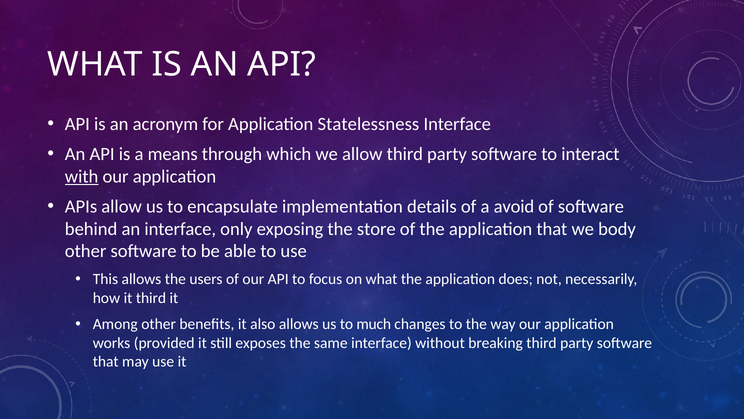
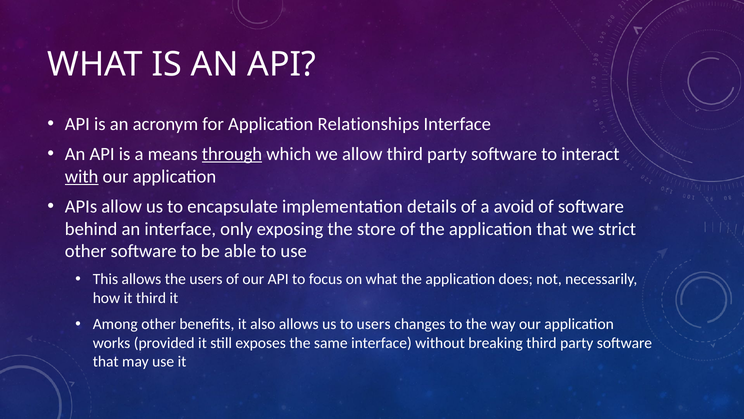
Statelessness: Statelessness -> Relationships (368, 124)
through underline: none -> present (232, 154)
body: body -> strict (617, 229)
to much: much -> users (374, 324)
